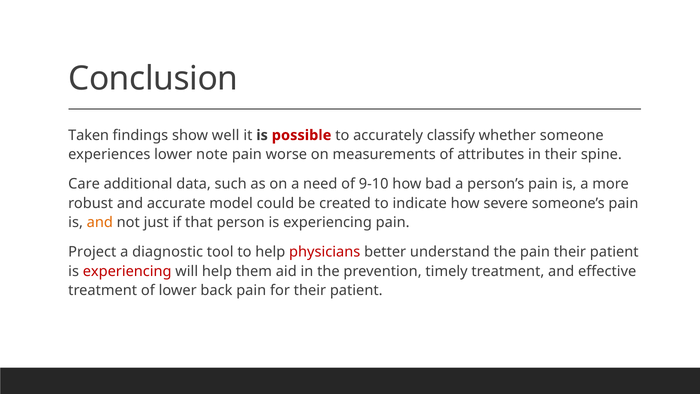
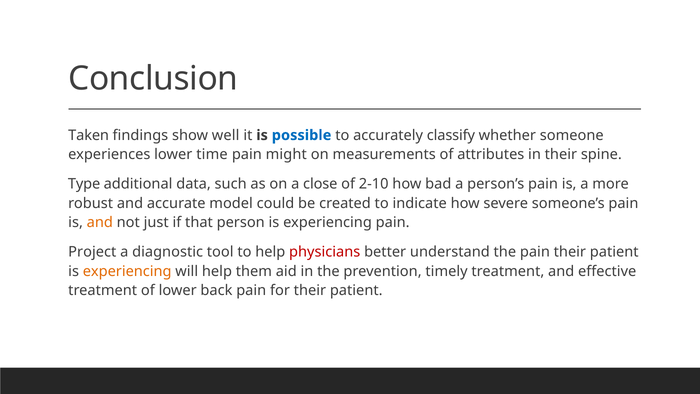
possible colour: red -> blue (302, 135)
note: note -> time (212, 154)
worse: worse -> might (286, 154)
Care: Care -> Type (84, 184)
need: need -> close (320, 184)
9-10: 9-10 -> 2-10 (374, 184)
experiencing colour: red -> orange (127, 271)
